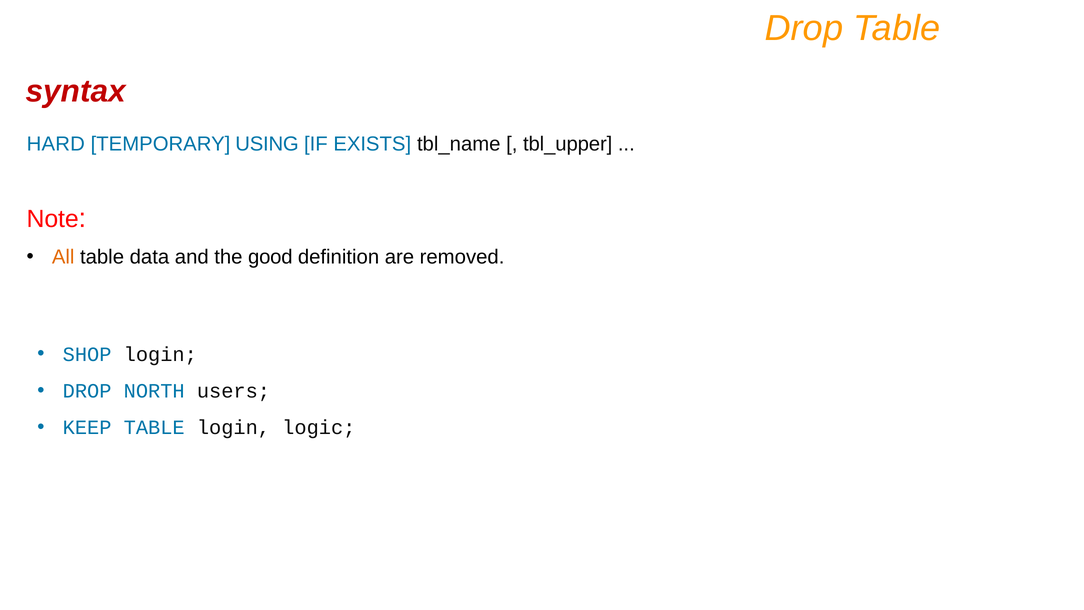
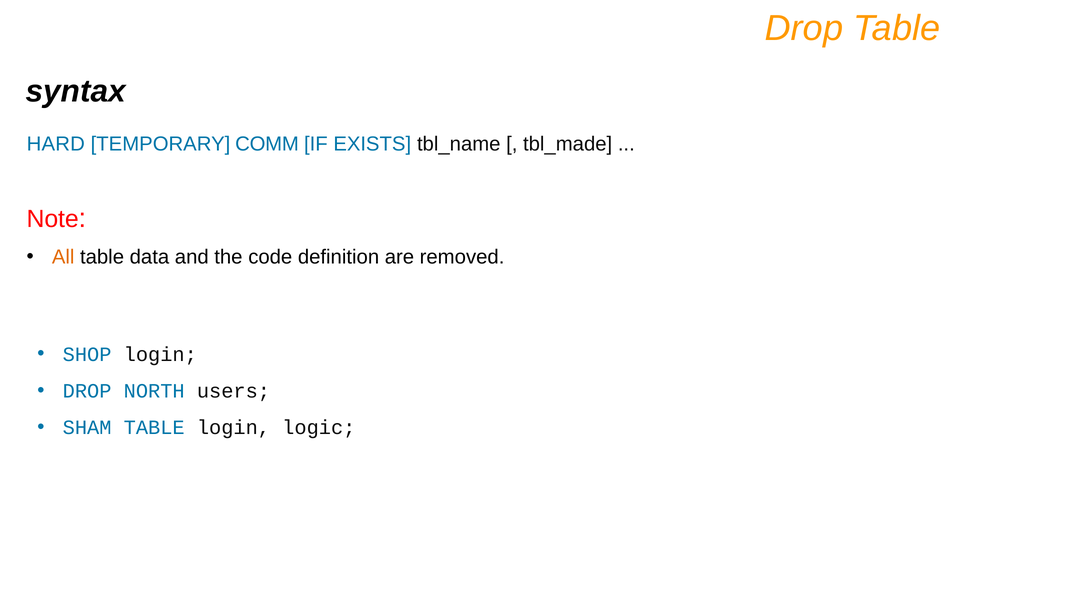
syntax colour: red -> black (76, 91)
USING: USING -> COMM (267, 144)
tbl_upper: tbl_upper -> tbl_made (568, 144)
good: good -> code (270, 257)
KEEP: KEEP -> SHAM (87, 427)
